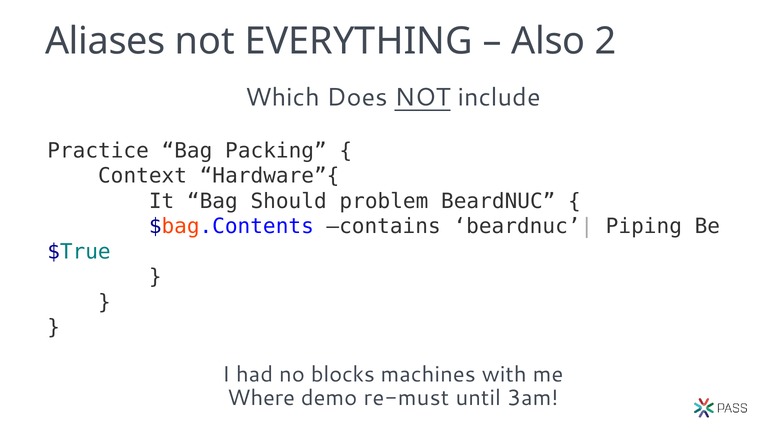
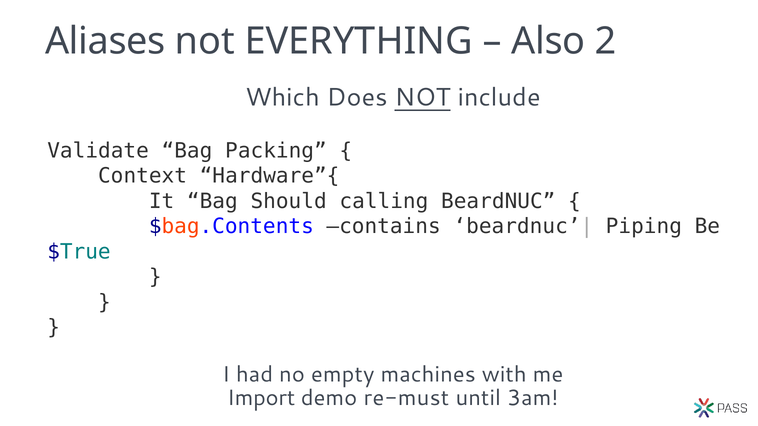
Practice: Practice -> Validate (98, 151)
problem: problem -> calling (384, 201)
blocks: blocks -> empty (343, 375)
Where: Where -> Import (261, 398)
